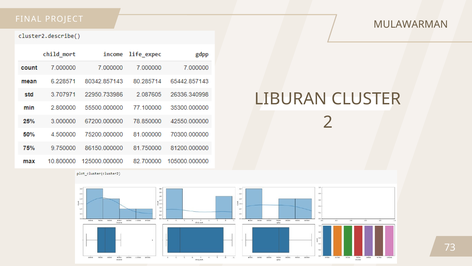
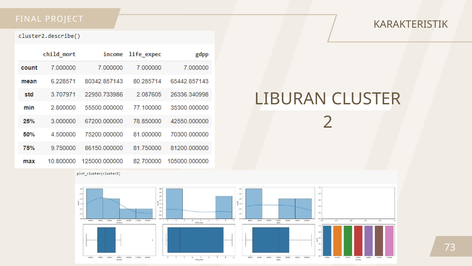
MULAWARMAN: MULAWARMAN -> KARAKTERISTIK (411, 24)
